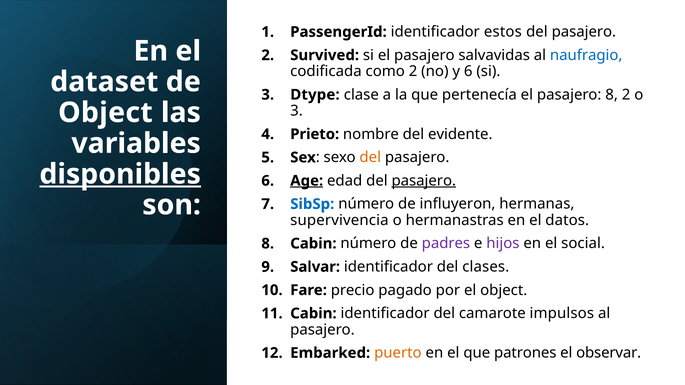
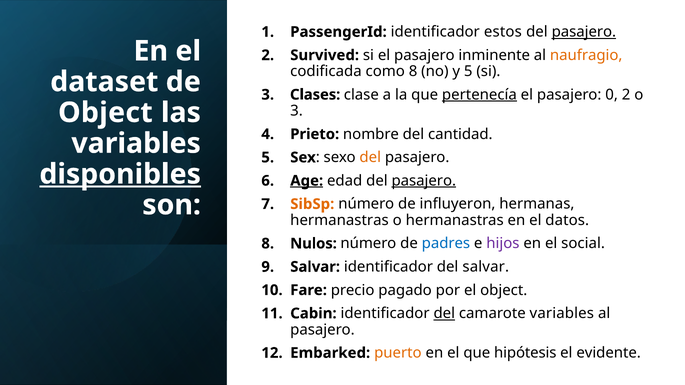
pasajero underline: none -> present (584, 32)
salvavidas: salvavidas -> inminente (494, 55)
naufragio colour: blue -> orange (586, 55)
como 2: 2 -> 8 (413, 71)
y 6: 6 -> 5 (468, 71)
Dtype: Dtype -> Clases (315, 95)
pertenecía underline: none -> present (479, 95)
pasajero 8: 8 -> 0 (612, 95)
evidente: evidente -> cantidad (460, 134)
SibSp colour: blue -> orange (312, 204)
supervivencia: supervivencia -> hermanastras (340, 220)
Cabin: Cabin -> Nulos (313, 244)
padres colour: purple -> blue (446, 244)
del clases: clases -> salvar (486, 267)
del underline: none -> present (444, 314)
camarote impulsos: impulsos -> variables (562, 314)
patrones: patrones -> hipótesis (525, 353)
observar: observar -> evidente (609, 353)
